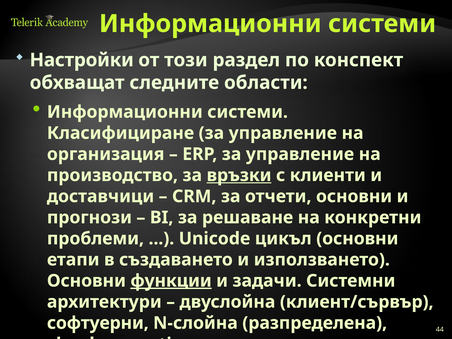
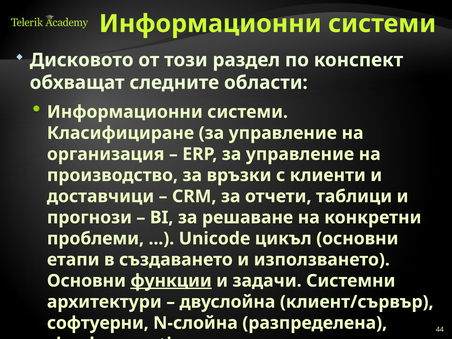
Настройки: Настройки -> Дискoвото (82, 60)
връзки underline: present -> none (239, 175)
отчети основни: основни -> таблици (354, 196)
